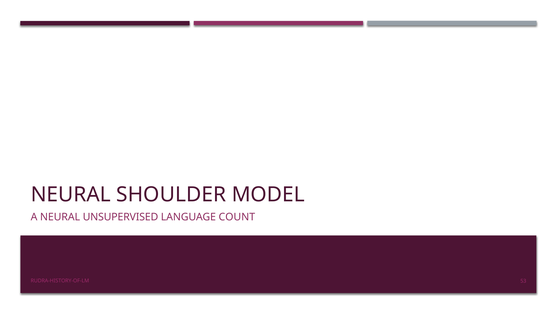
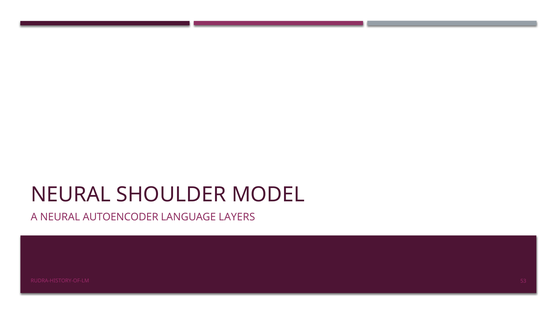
UNSUPERVISED: UNSUPERVISED -> AUTOENCODER (121, 217)
COUNT: COUNT -> LAYERS (237, 217)
